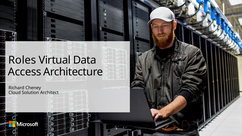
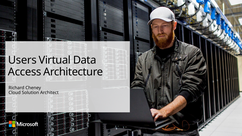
Roles: Roles -> Users (22, 60)
